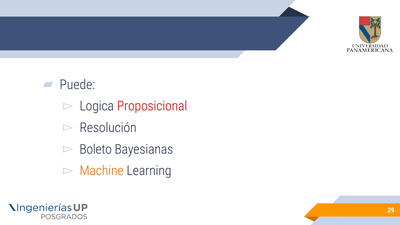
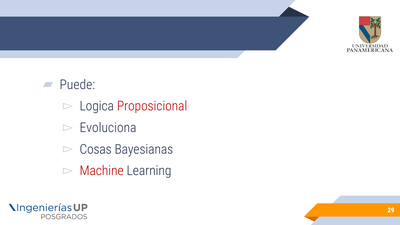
Resolución: Resolución -> Evoluciona (108, 128)
Boleto: Boleto -> Cosas (96, 149)
Machine colour: orange -> red (102, 171)
